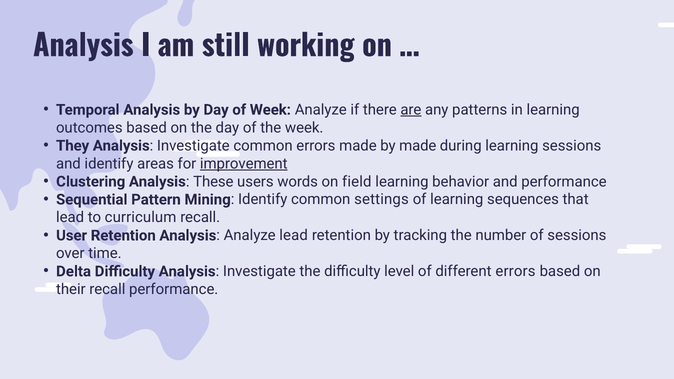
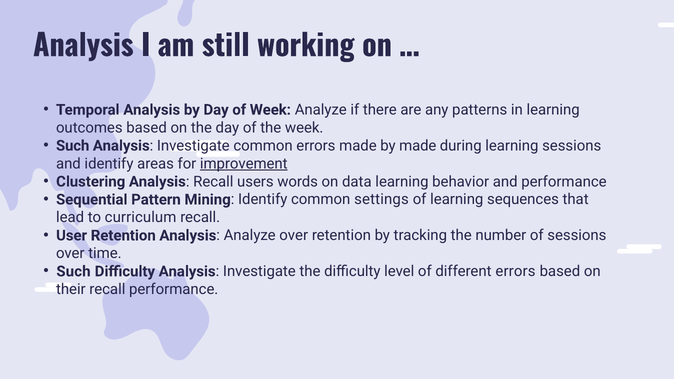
are underline: present -> none (411, 110)
They: They -> Such (73, 146)
Analysis These: These -> Recall (213, 182)
field: field -> data (357, 182)
Analyze lead: lead -> over (294, 236)
Delta: Delta -> Such (73, 271)
